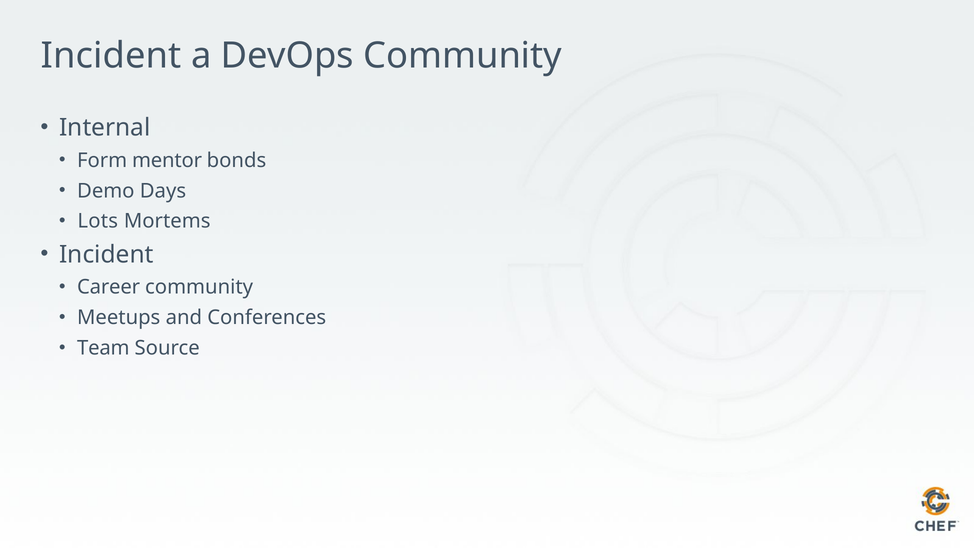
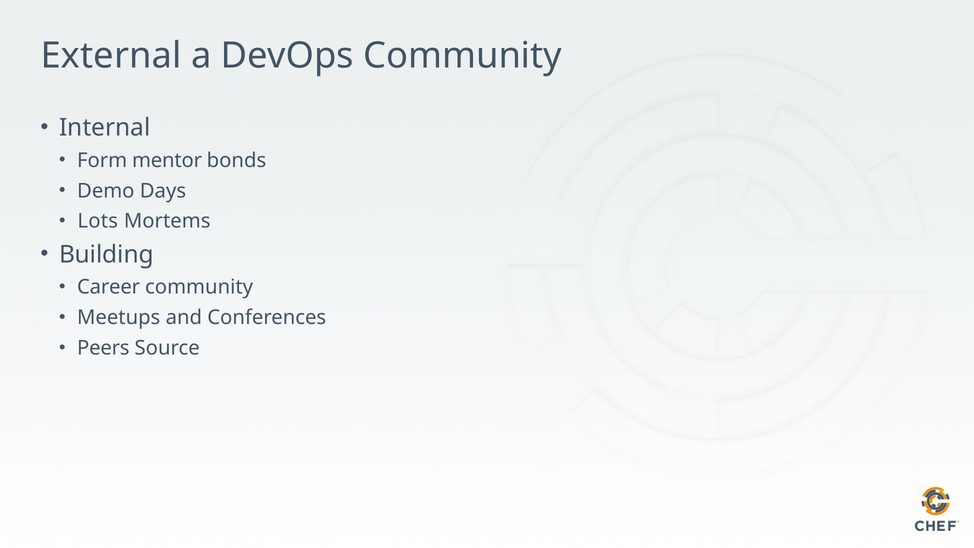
Incident: Incident -> External (111, 56)
Incident: Incident -> Building (106, 254)
Team: Team -> Peers (103, 348)
